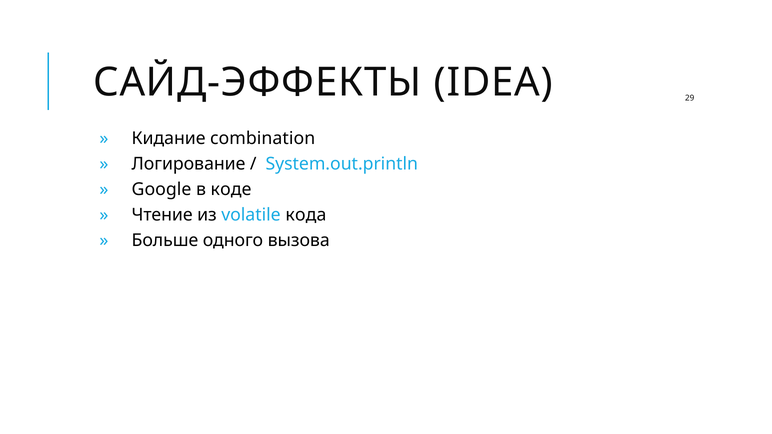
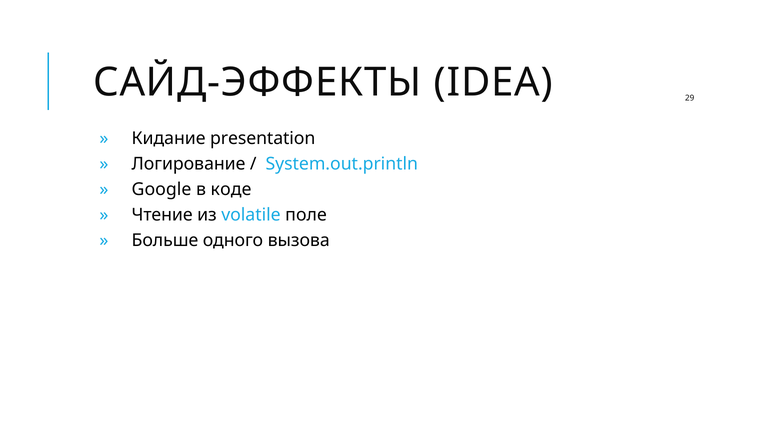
combination: combination -> presentation (263, 138)
кода: кода -> поле (306, 215)
